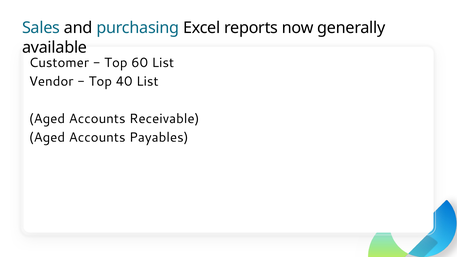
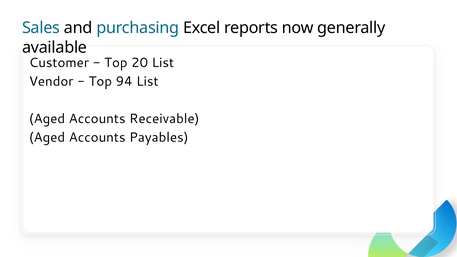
60: 60 -> 20 (140, 63)
40: 40 -> 94 (124, 81)
